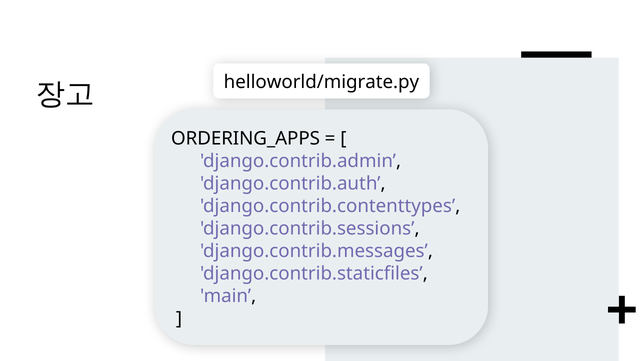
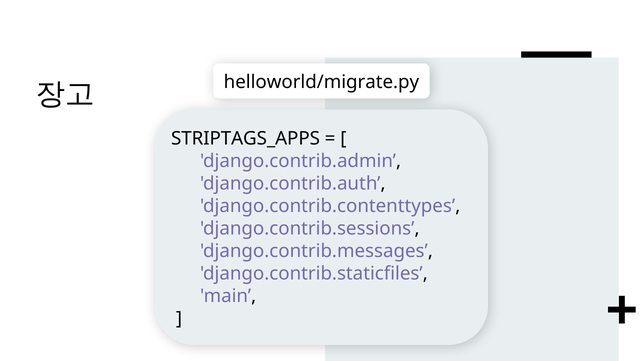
ORDERING_APPS: ORDERING_APPS -> STRIPTAGS_APPS (246, 139)
